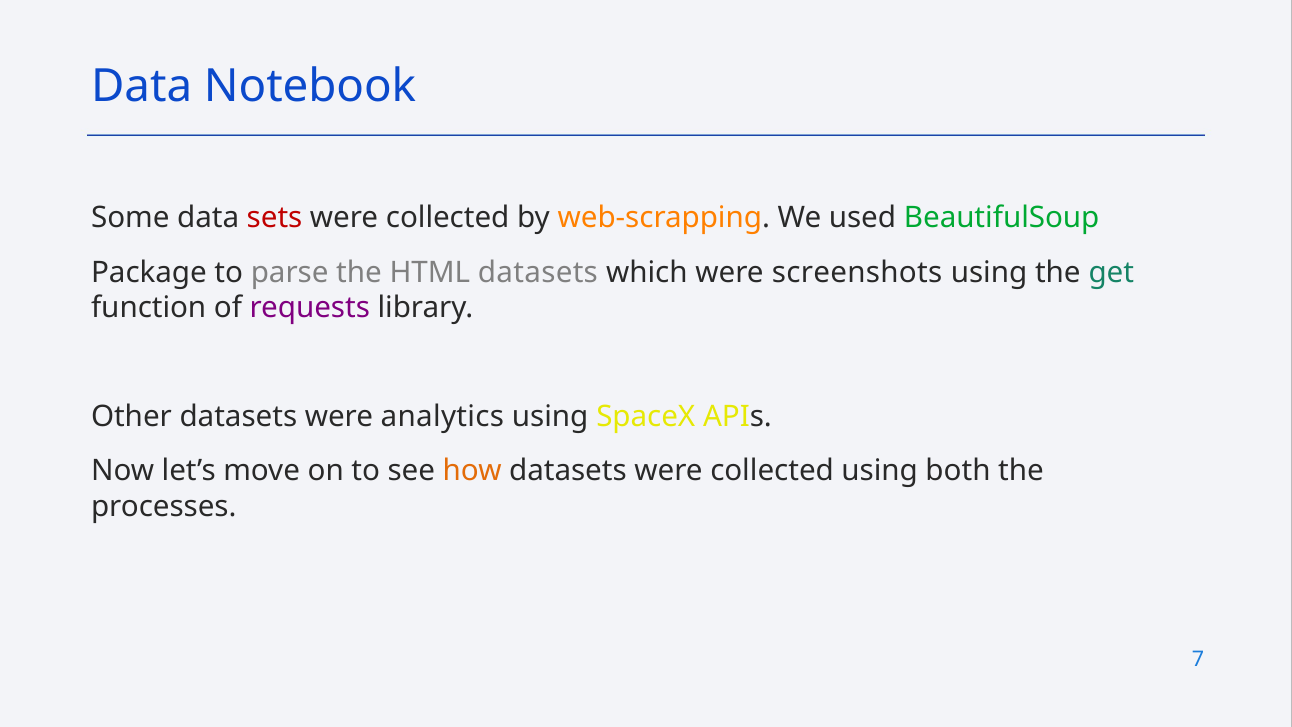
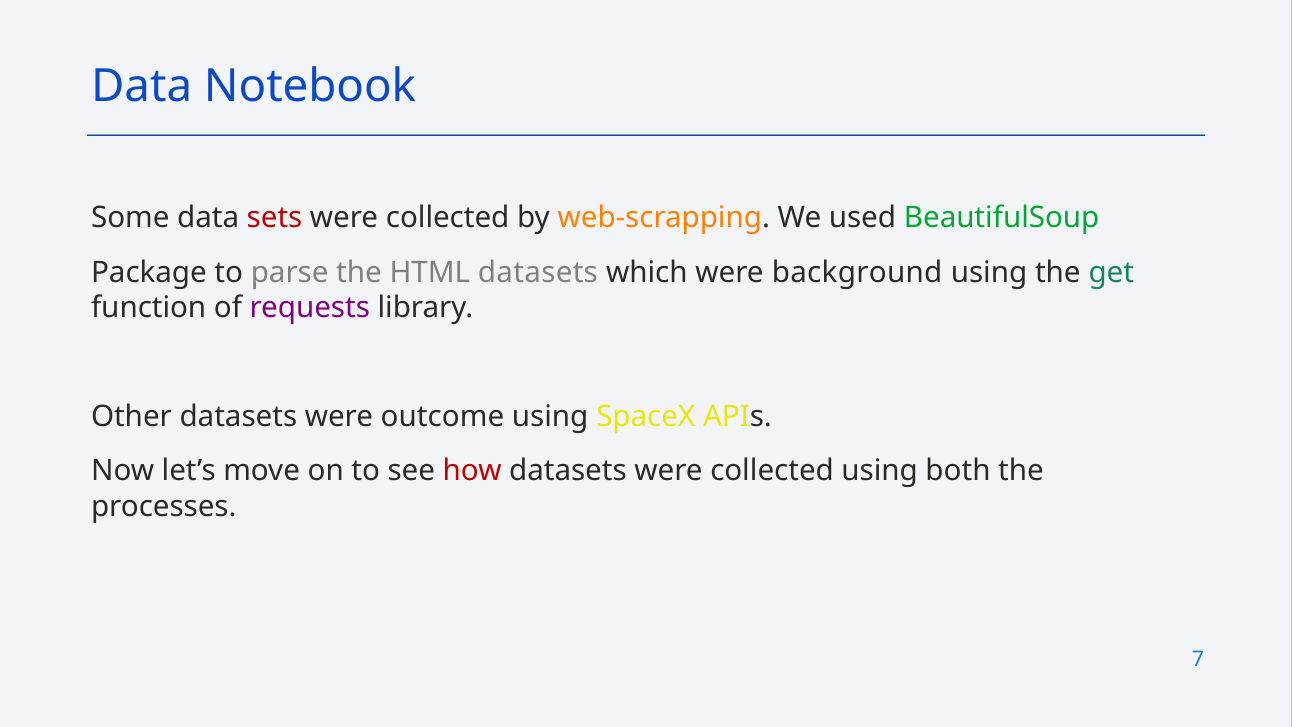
screenshots: screenshots -> background (857, 272)
analytics: analytics -> outcome (442, 417)
how colour: orange -> red (472, 471)
